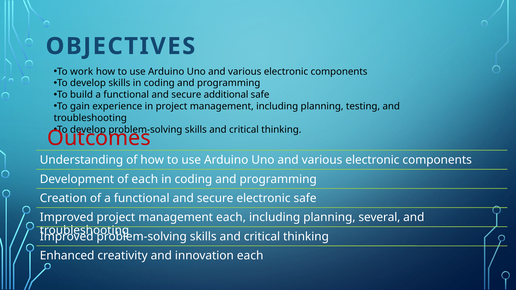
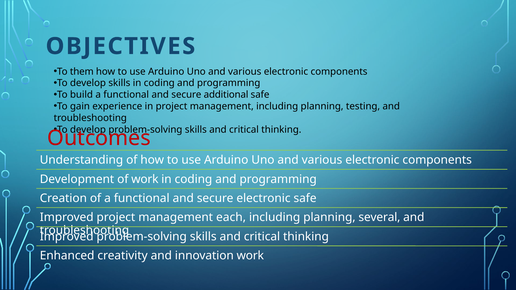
work: work -> them (82, 72)
each: each -> work (145, 179)
each: each -> work (250, 256)
